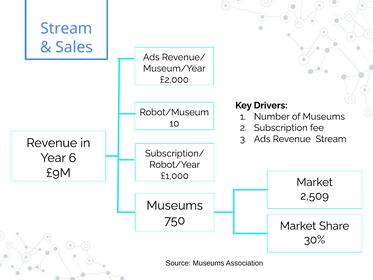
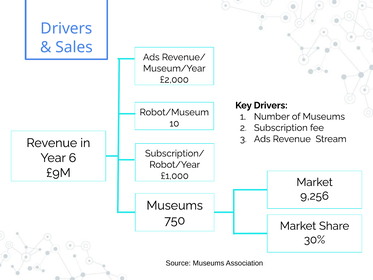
Stream: Stream -> Drivers (66, 29)
2,509: 2,509 -> 9,256 (315, 196)
